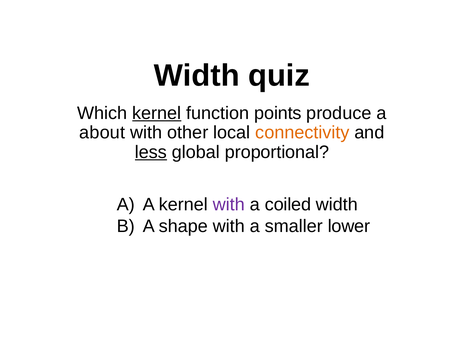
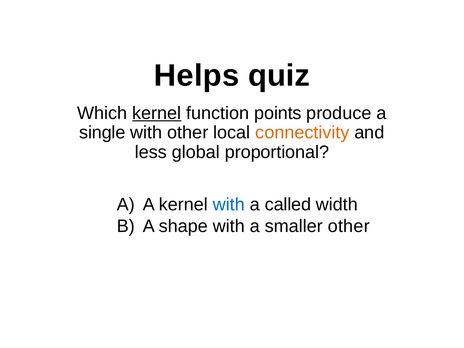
Width: Width -> Helps (197, 76)
about: about -> single (102, 133)
less underline: present -> none (151, 152)
with colour: purple -> blue (229, 205)
coiled: coiled -> called (288, 205)
smaller lower: lower -> other (349, 226)
